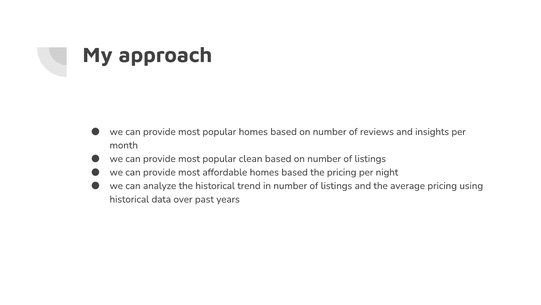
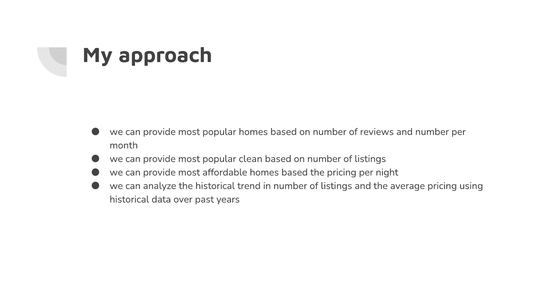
and insights: insights -> number (432, 131)
